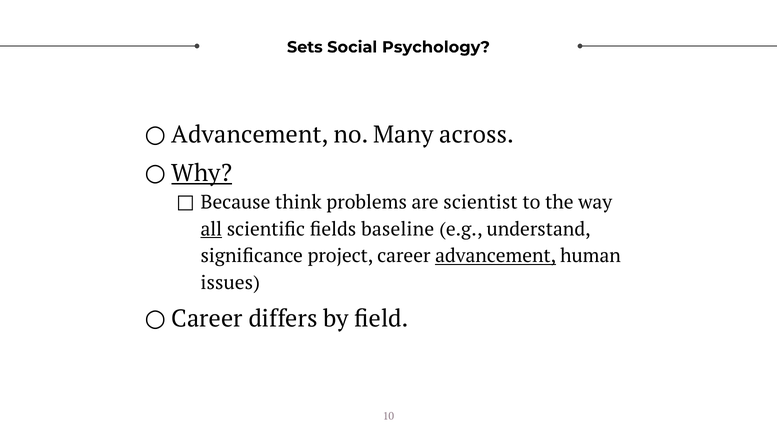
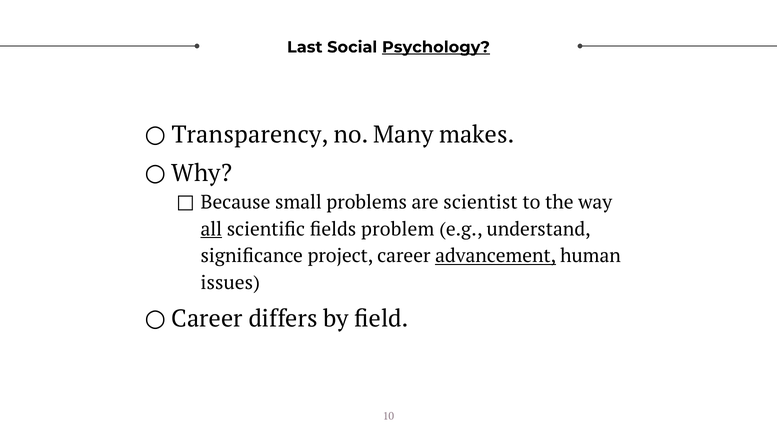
Sets: Sets -> Last (305, 47)
Psychology underline: none -> present (436, 47)
Advancement: Advancement -> Transparency (250, 135)
across: across -> makes (477, 135)
Why underline: present -> none (202, 173)
think: think -> small (298, 203)
baseline: baseline -> problem (398, 229)
